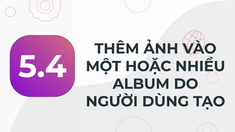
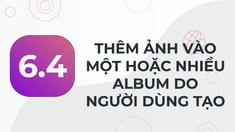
5.4: 5.4 -> 6.4 (43, 67)
